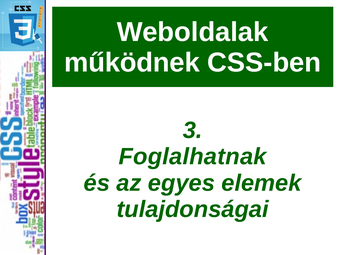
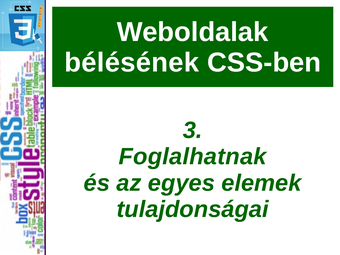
működnek: működnek -> bélésének (132, 63)
